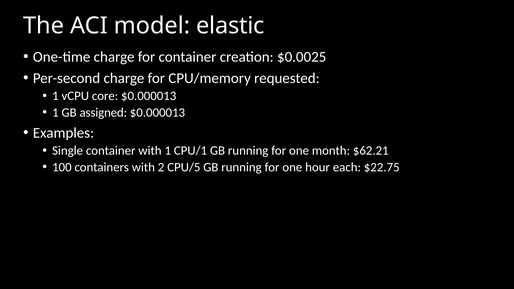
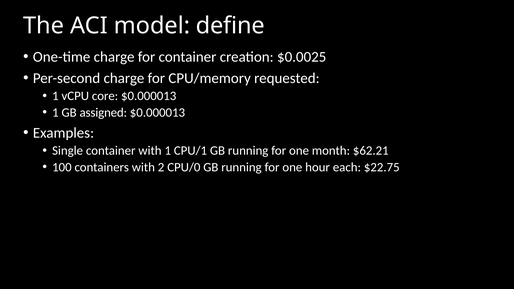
elastic: elastic -> define (230, 26)
CPU/5: CPU/5 -> CPU/0 (184, 167)
